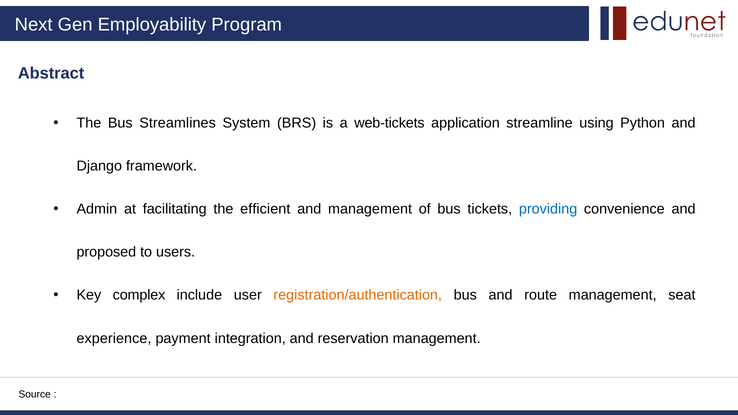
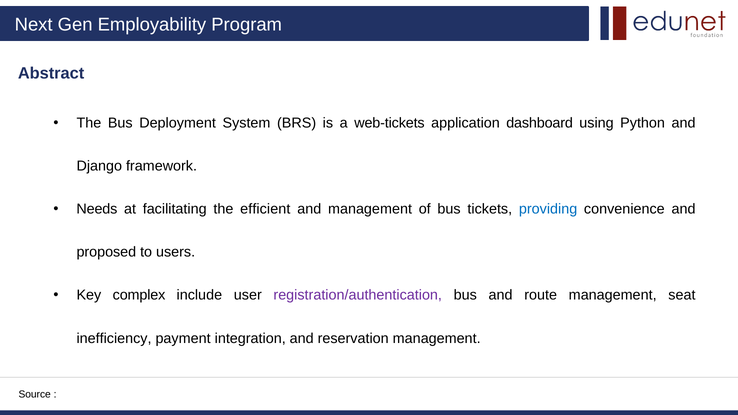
Streamlines: Streamlines -> Deployment (178, 123)
streamline: streamline -> dashboard (540, 123)
Admin: Admin -> Needs (97, 209)
registration/authentication colour: orange -> purple (358, 295)
experience: experience -> inefficiency (114, 338)
